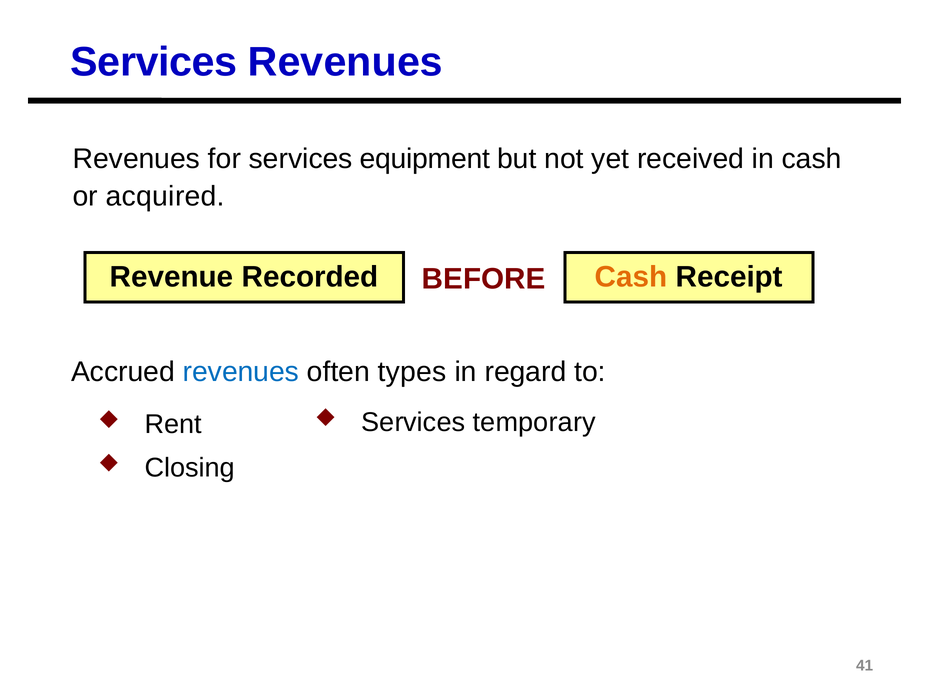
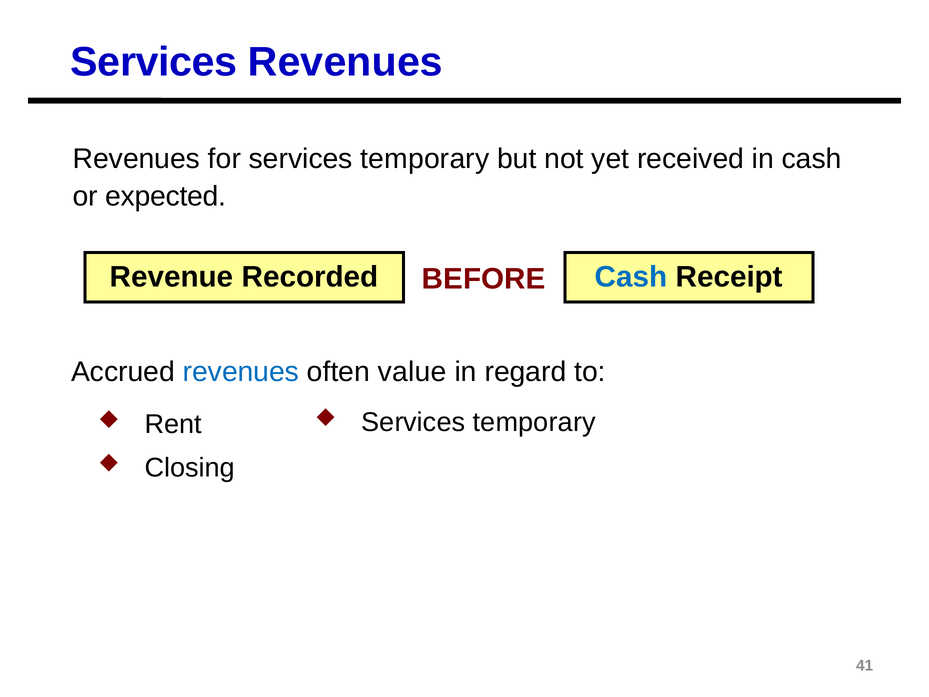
for services equipment: equipment -> temporary (425, 159)
acquired: acquired -> expected (166, 196)
Cash colour: orange -> blue (631, 277)
types: types -> value (412, 372)
